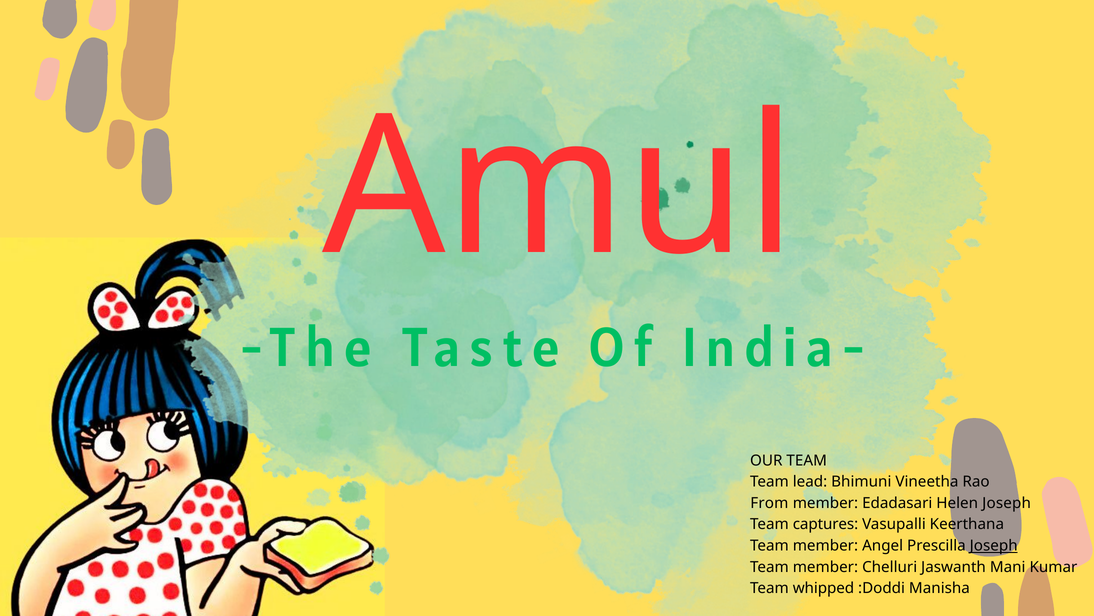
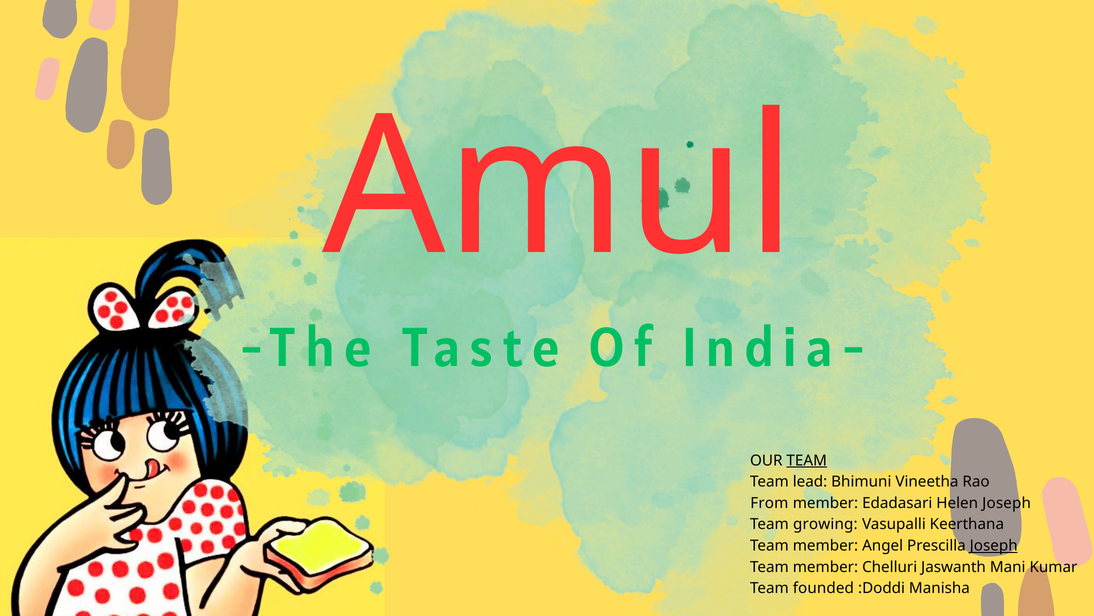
TEAM underline: none -> present (807, 460)
captures: captures -> growing (825, 524)
whipped: whipped -> founded (823, 588)
